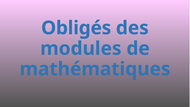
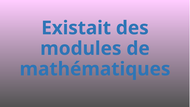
Obligés: Obligés -> Existait (76, 28)
